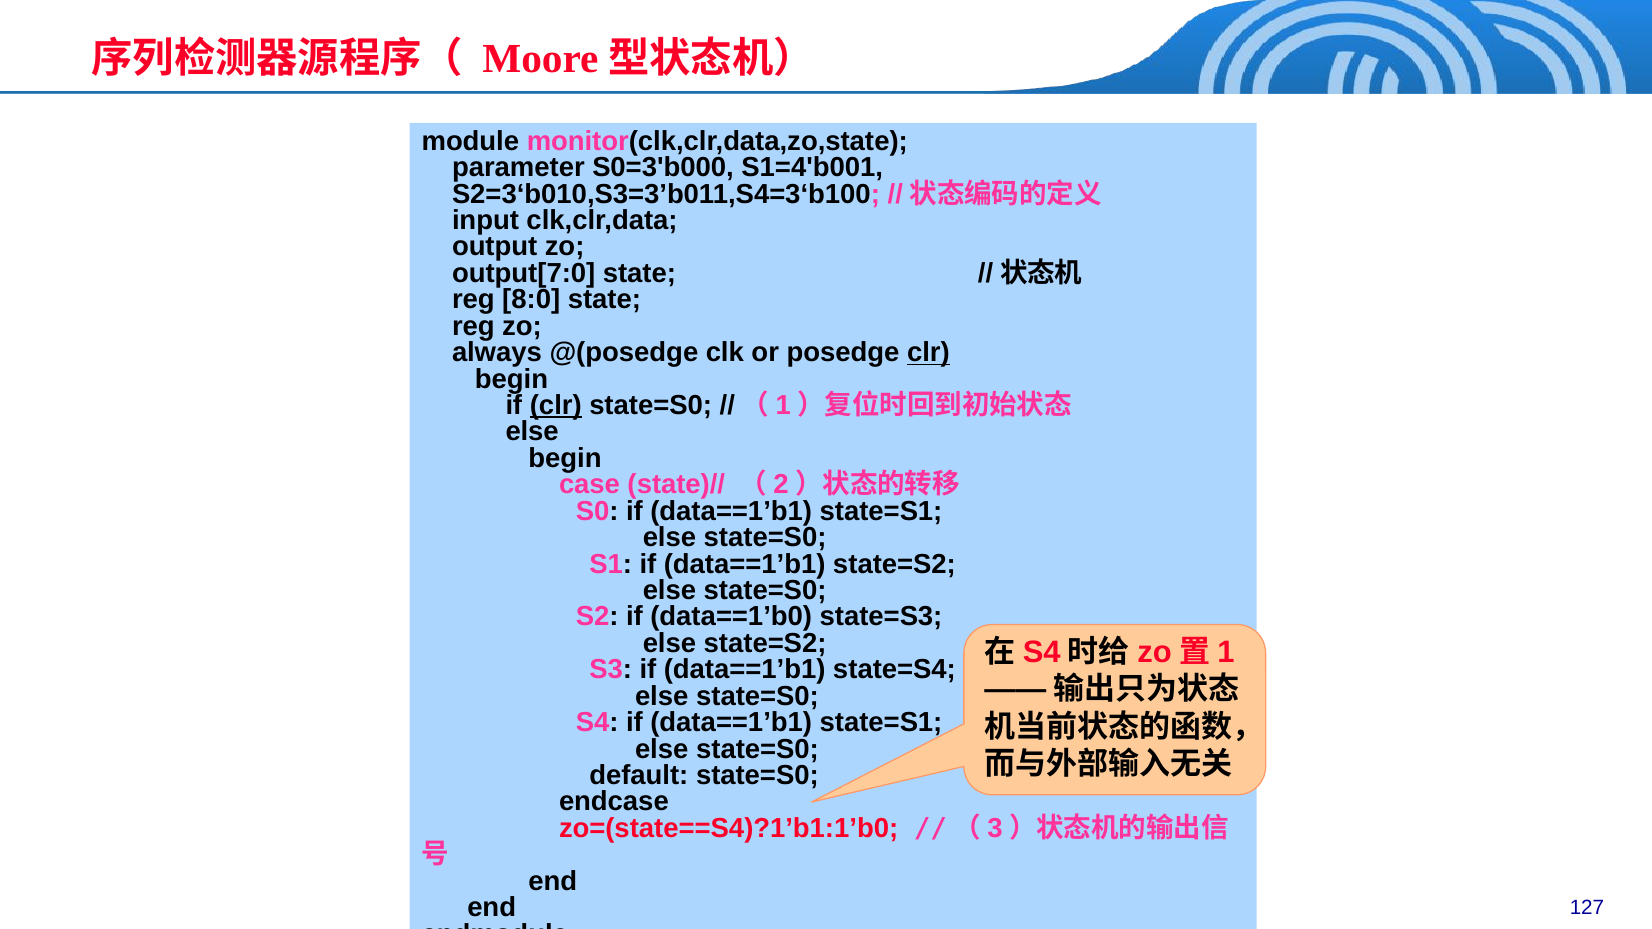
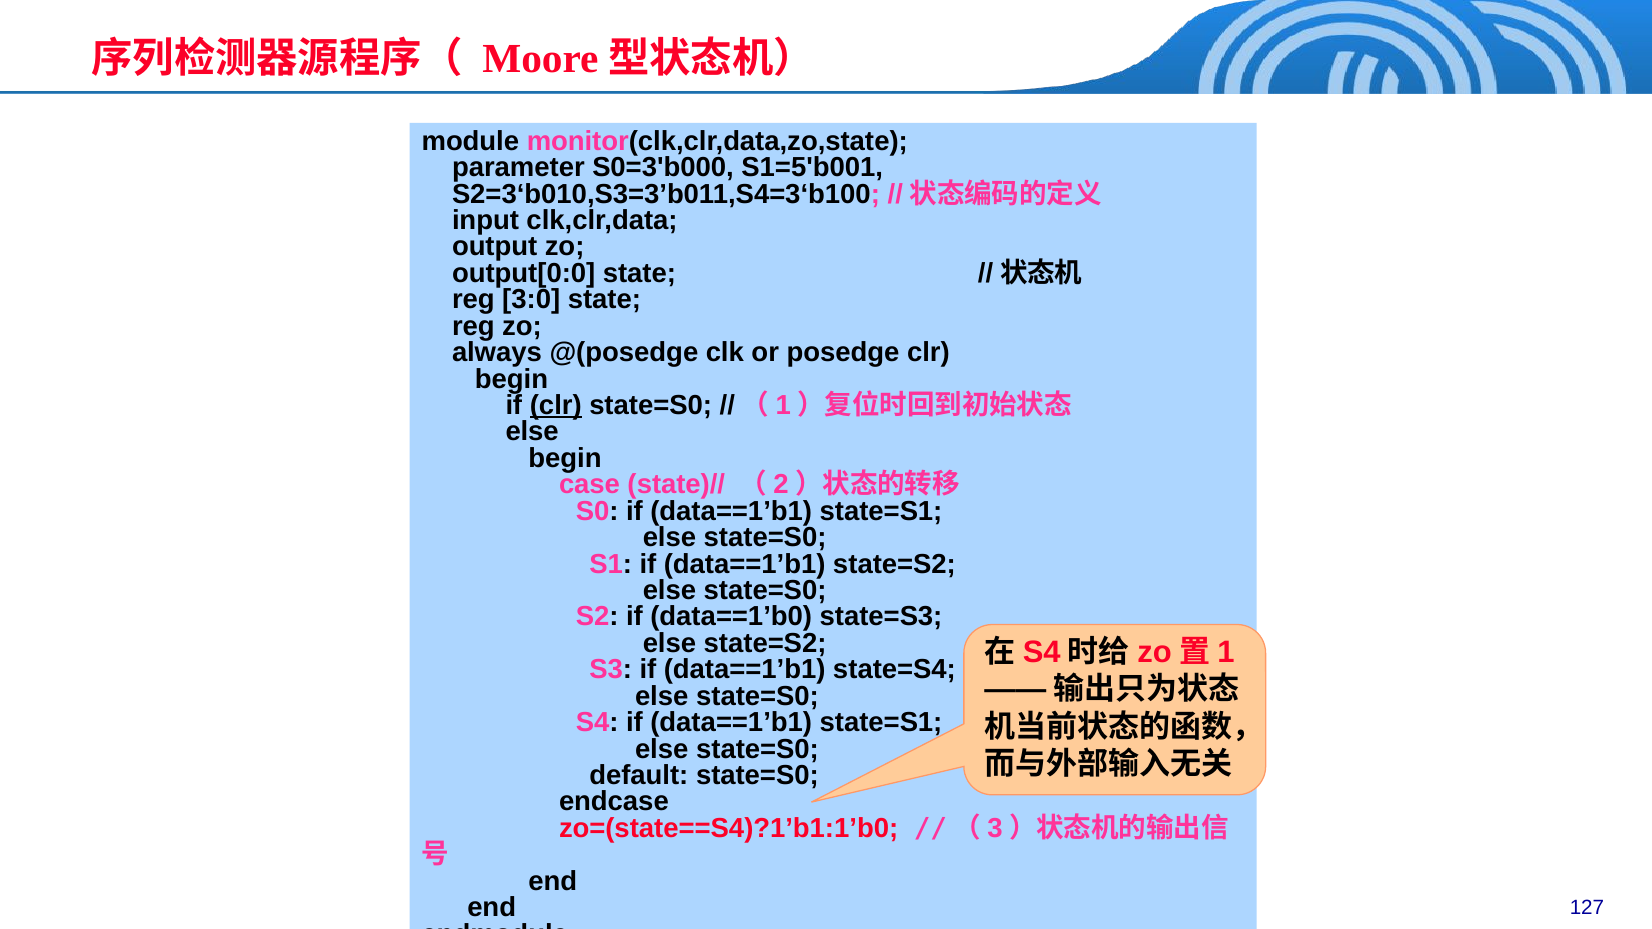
S1=4'b001: S1=4'b001 -> S1=5'b001 (812, 168)
output[7:0: output[7:0 -> output[0:0 (524, 273)
8:0: 8:0 -> 3:0 (531, 300)
clr underline: present -> none (928, 353)
